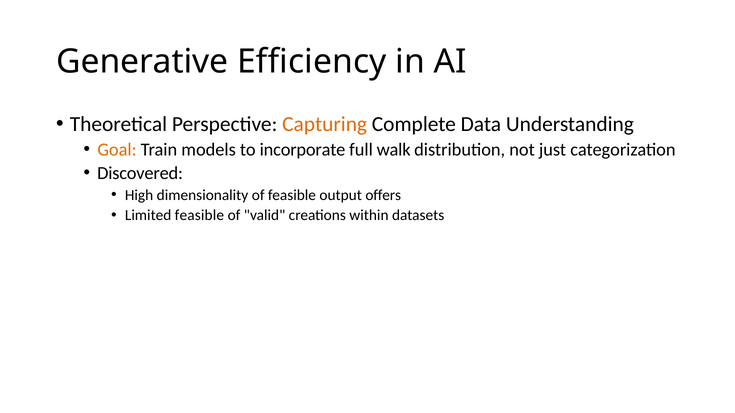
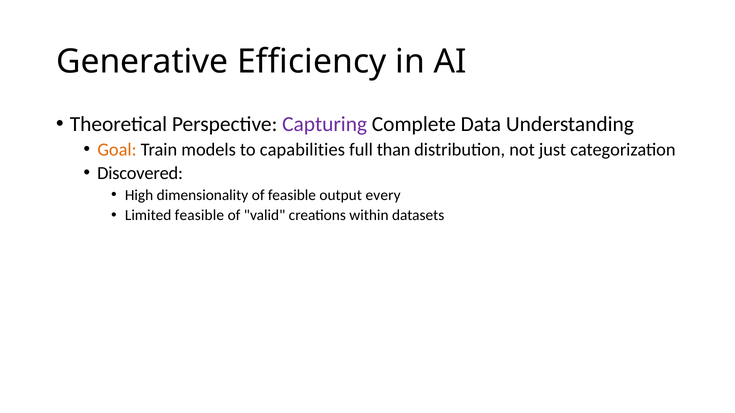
Capturing colour: orange -> purple (325, 124)
incorporate: incorporate -> capabilities (302, 150)
walk: walk -> than (394, 150)
offers: offers -> every (383, 195)
